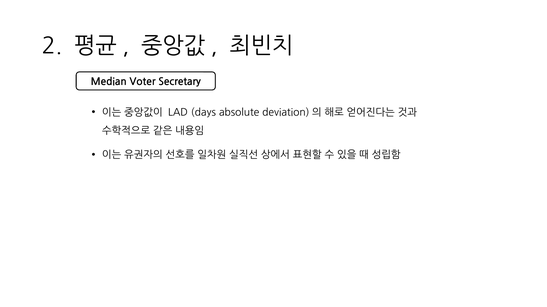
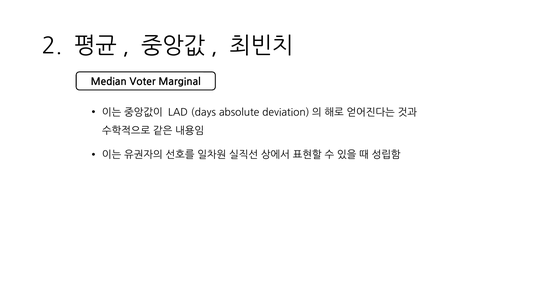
Secretary: Secretary -> Marginal (180, 82)
